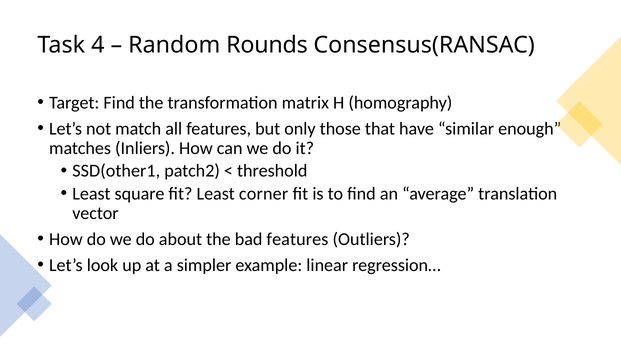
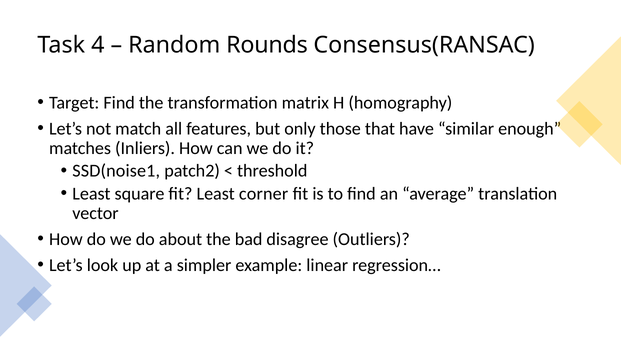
SSD(other1: SSD(other1 -> SSD(noise1 (116, 171)
bad features: features -> disagree (298, 239)
